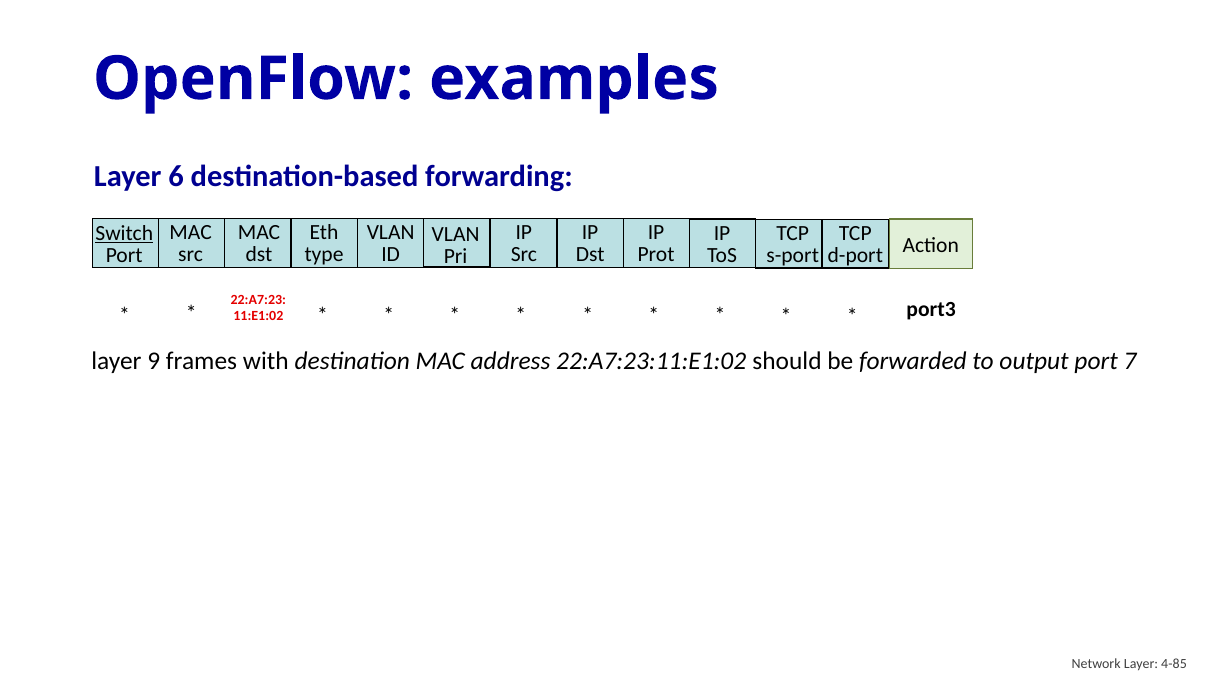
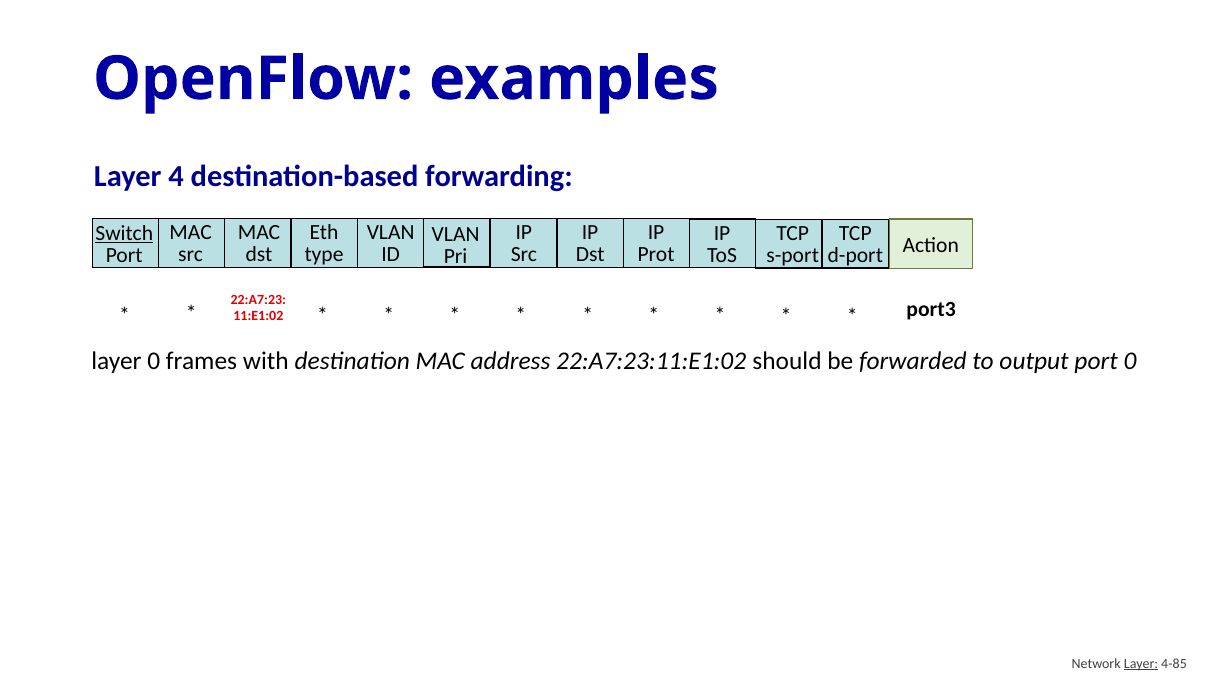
6: 6 -> 4 (176, 176)
layer 9: 9 -> 0 (154, 361)
port 7: 7 -> 0 (1130, 361)
Layer underline: none -> present (1141, 663)
